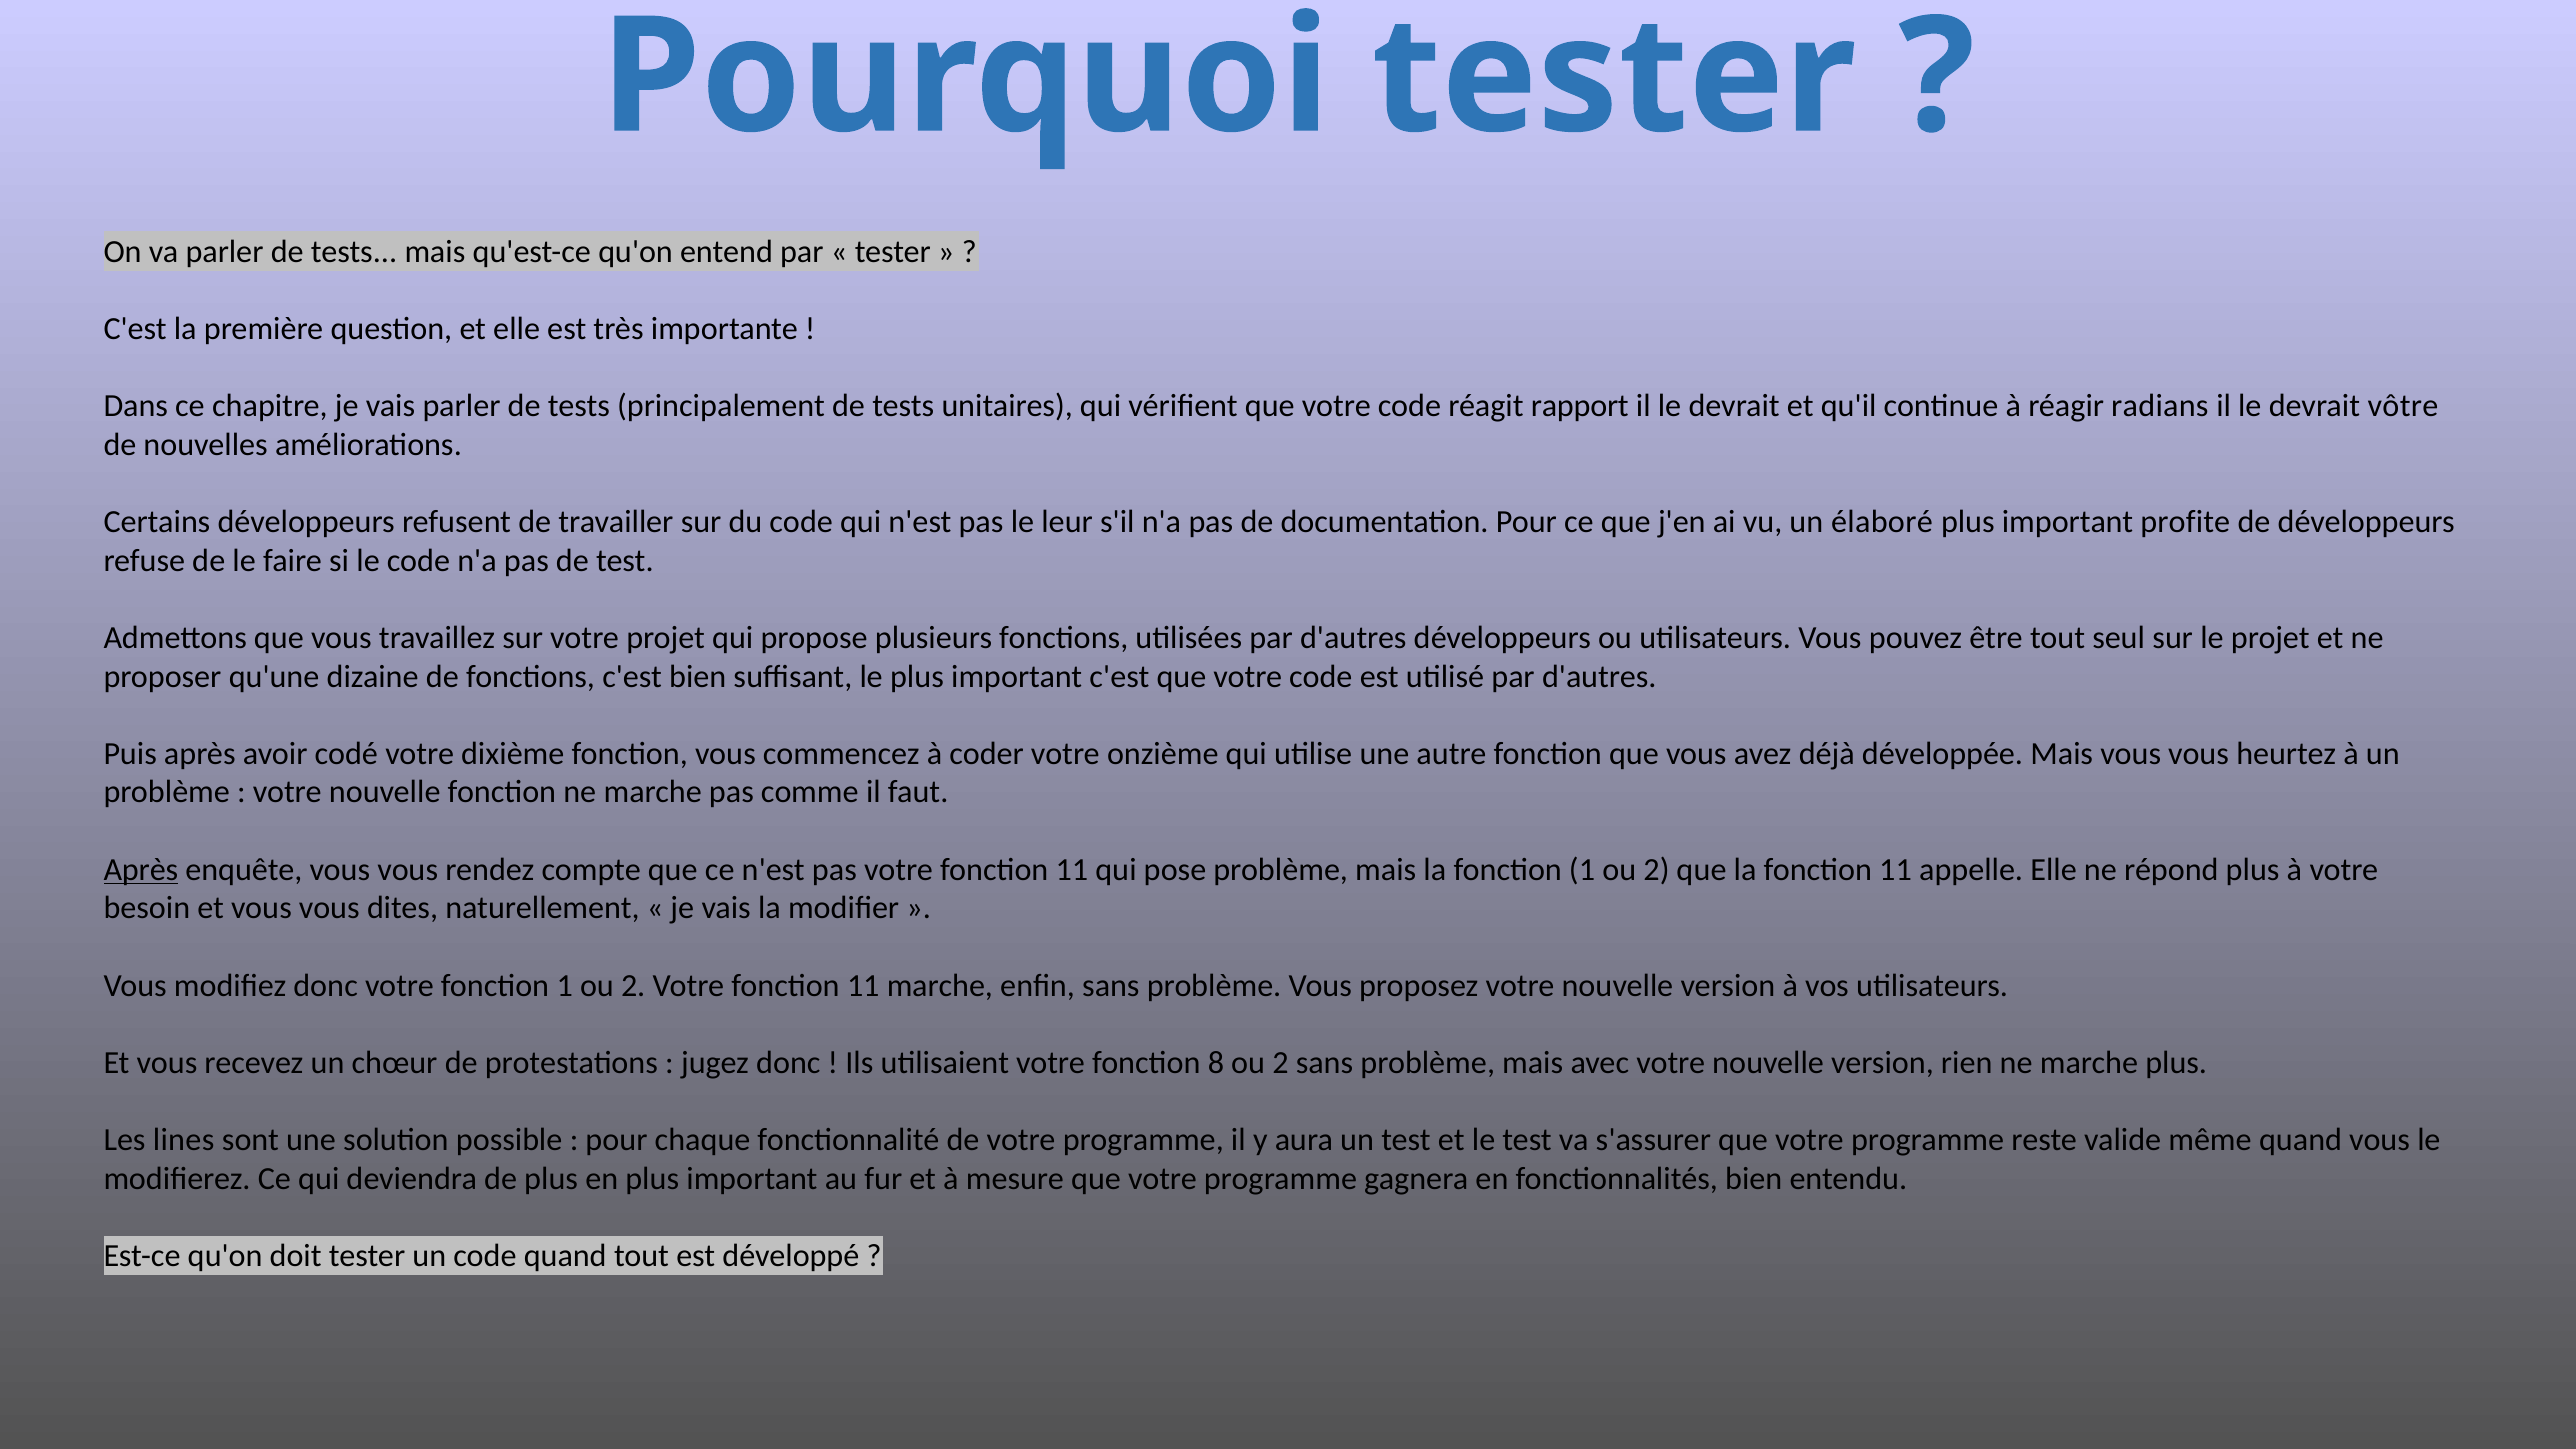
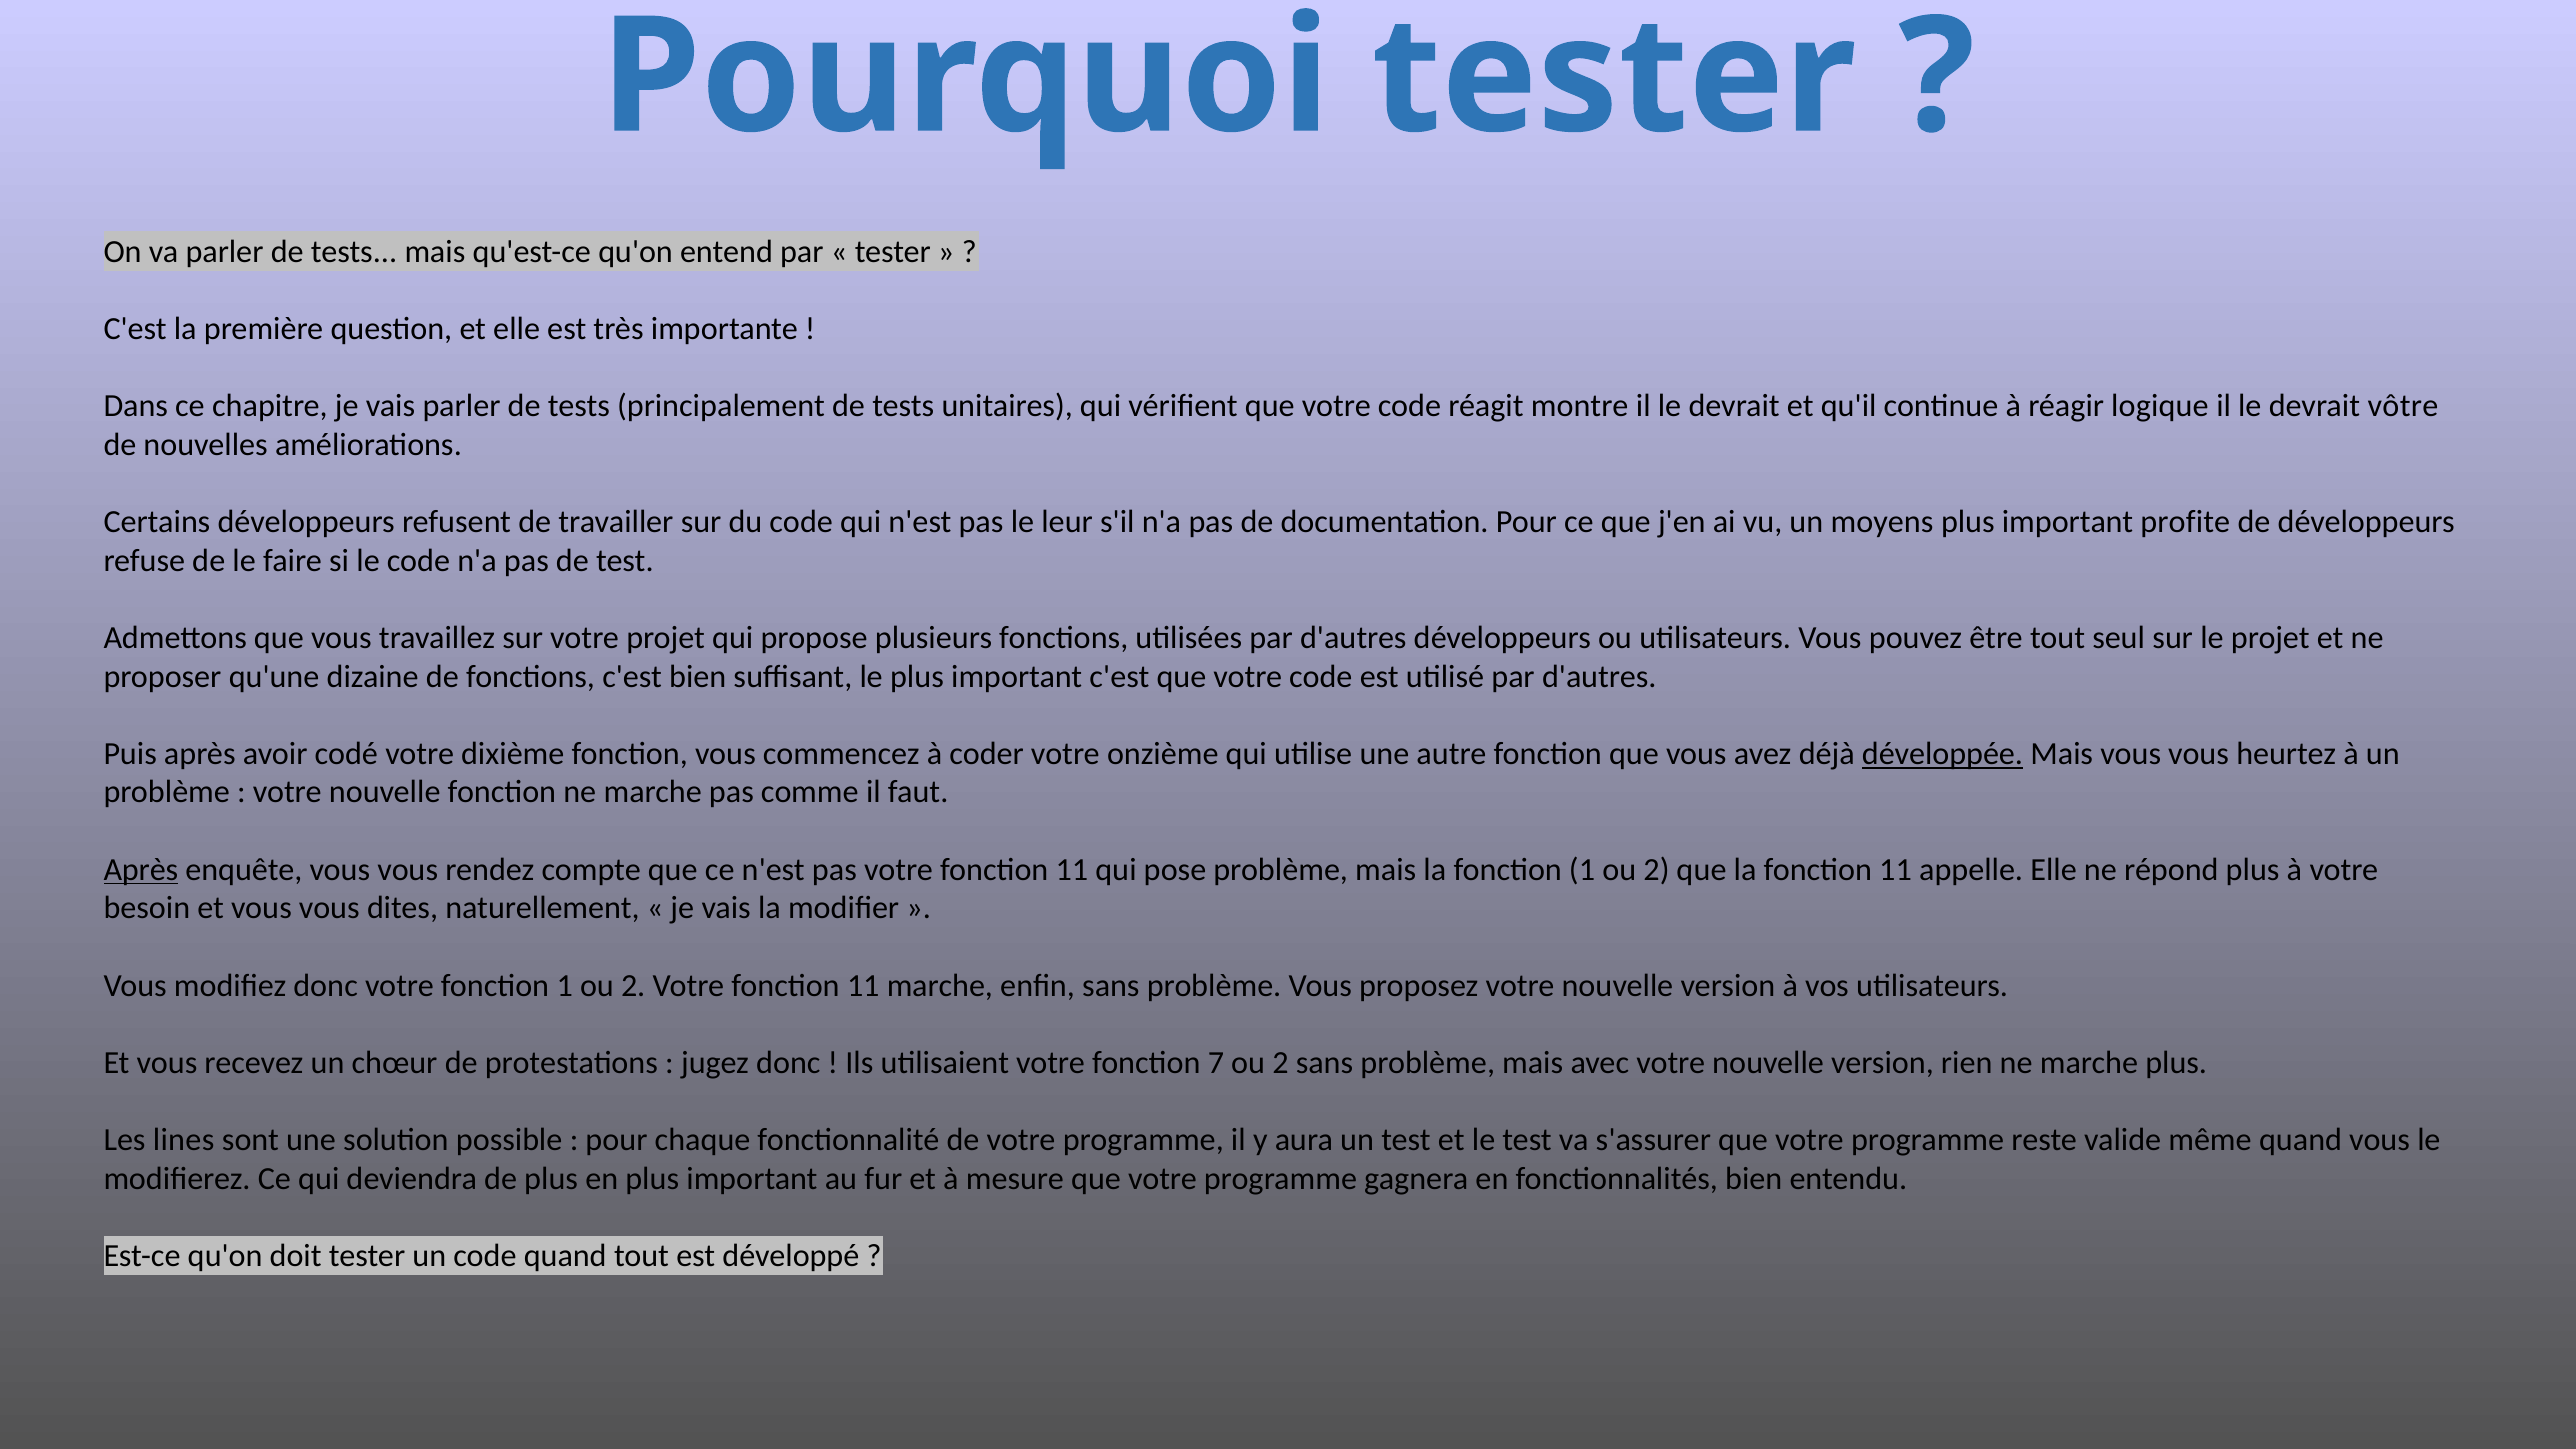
rapport: rapport -> montre (1580, 406)
radians: radians -> logique (2160, 406)
élaboré: élaboré -> moyens (1882, 522)
développée underline: none -> present (1942, 754)
8: 8 -> 7 (1216, 1063)
